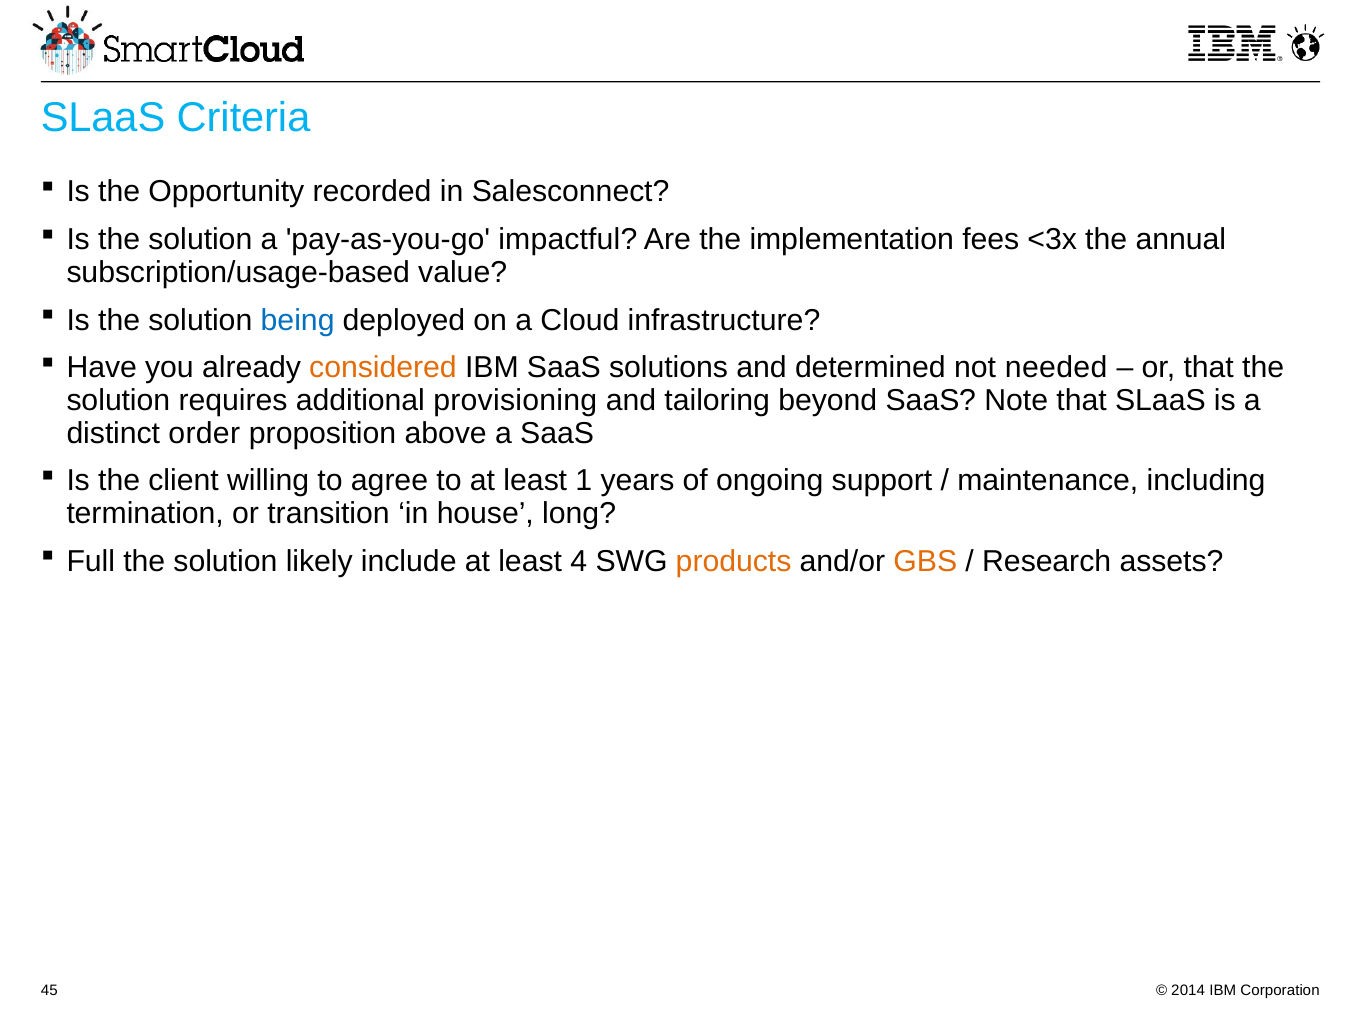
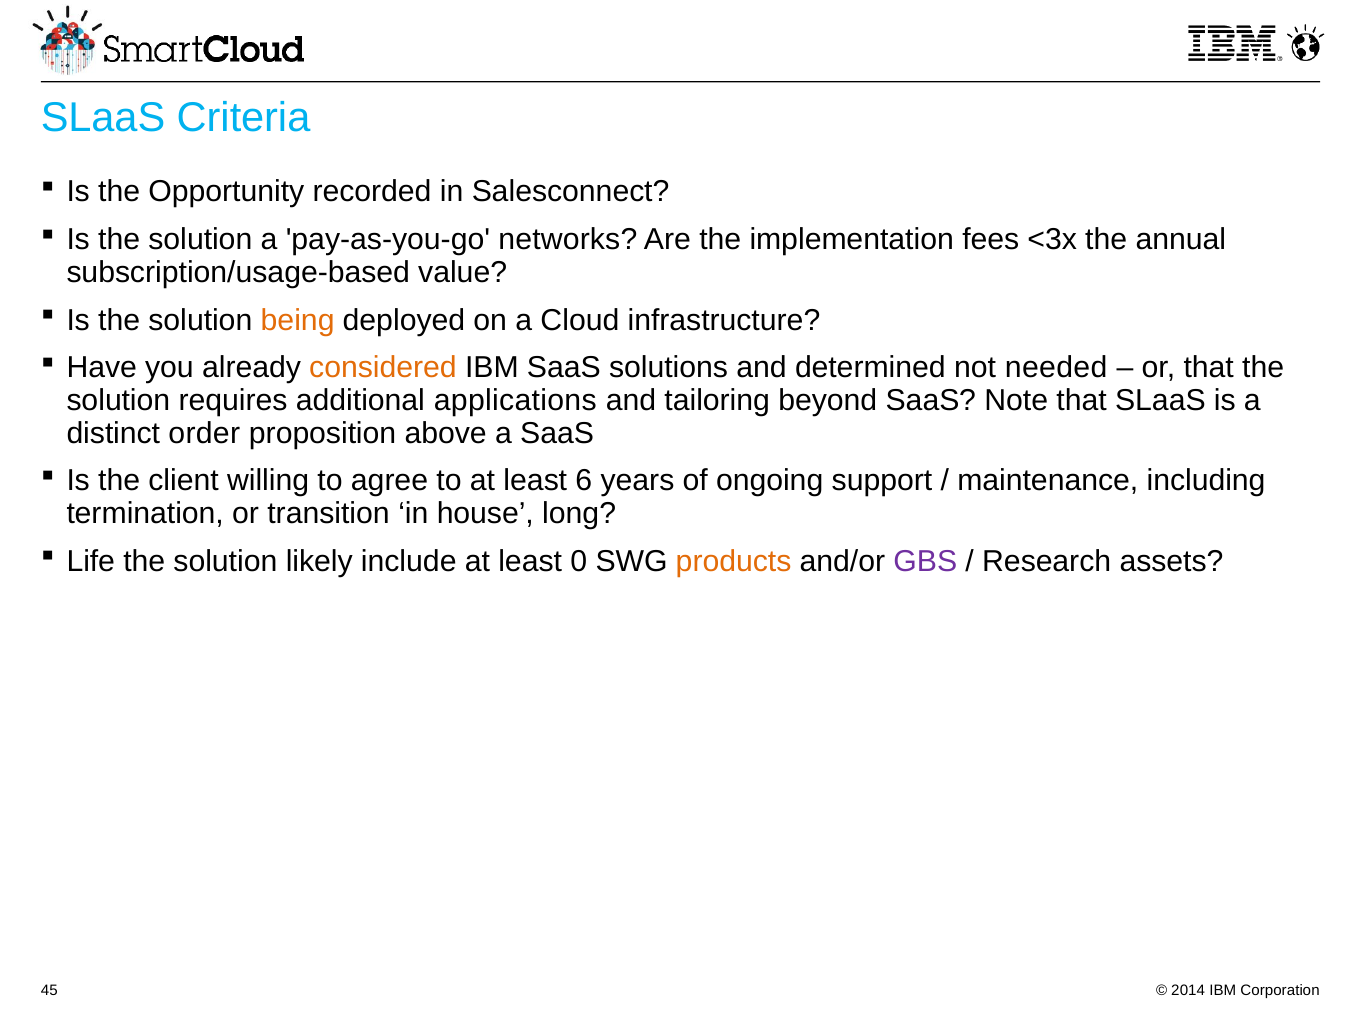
impactful: impactful -> networks (568, 240)
being colour: blue -> orange (298, 320)
provisioning: provisioning -> applications (515, 400)
1: 1 -> 6 (584, 481)
Full: Full -> Life (91, 561)
4: 4 -> 0 (579, 561)
GBS colour: orange -> purple (925, 561)
